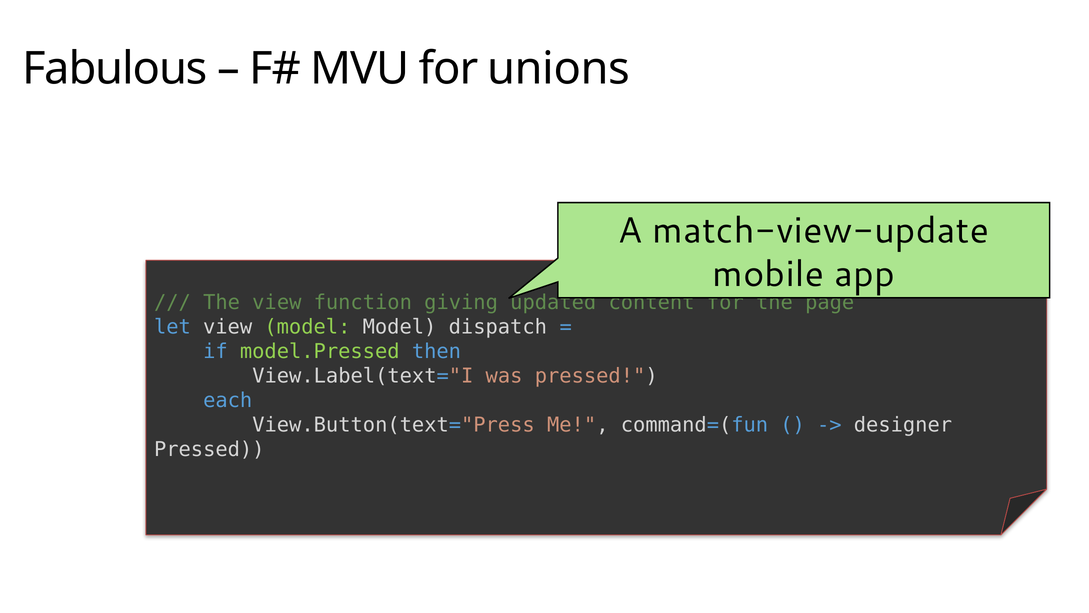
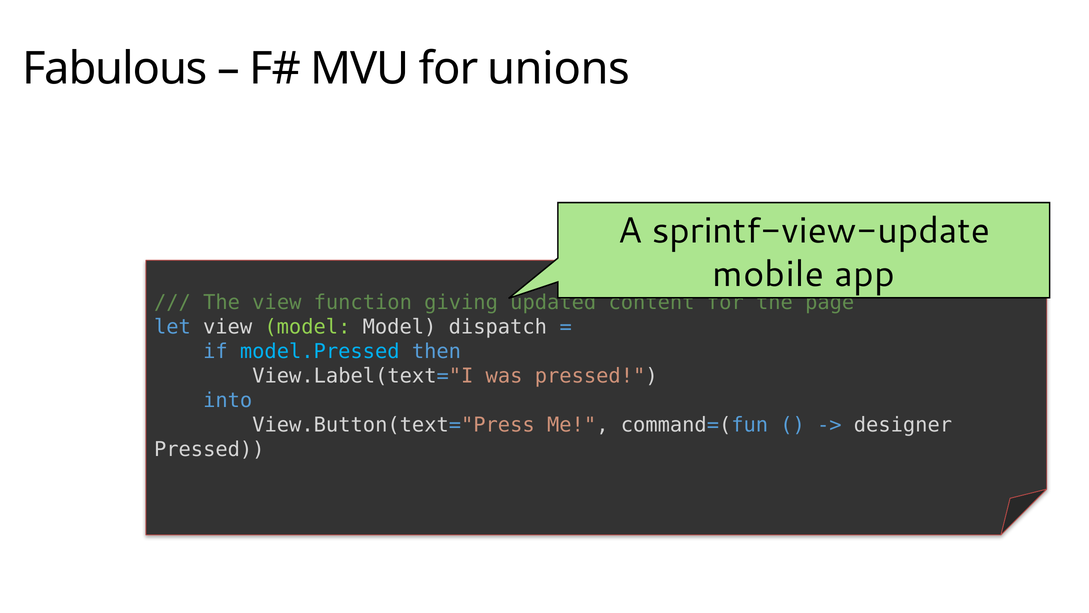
match-view-update: match-view-update -> sprintf-view-update (821, 231)
model.Pressed colour: light green -> light blue (320, 351)
each: each -> into (228, 400)
